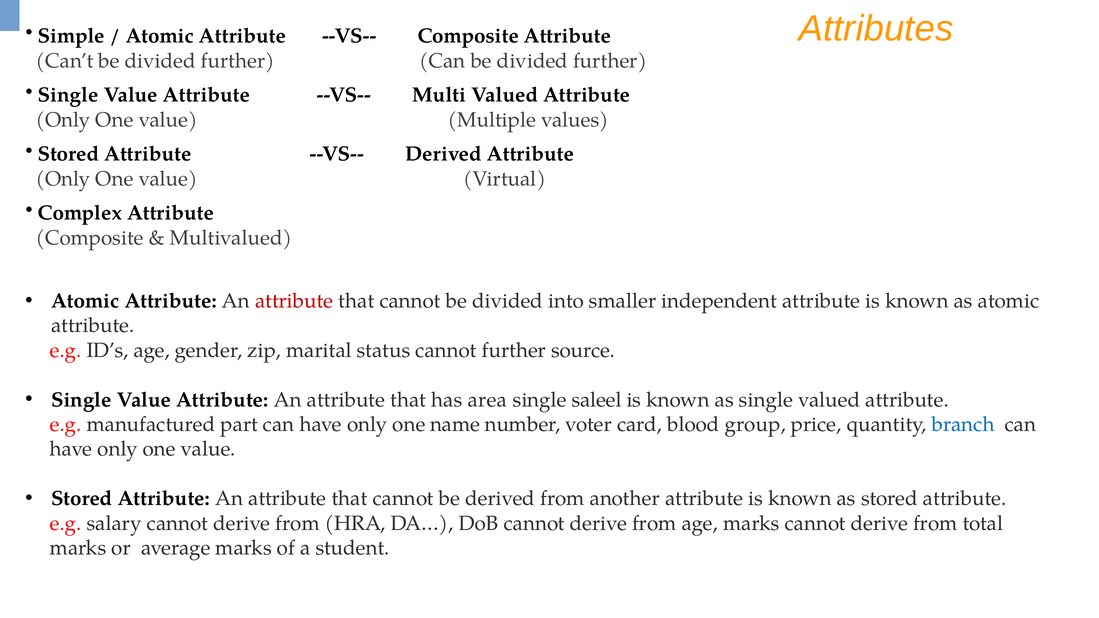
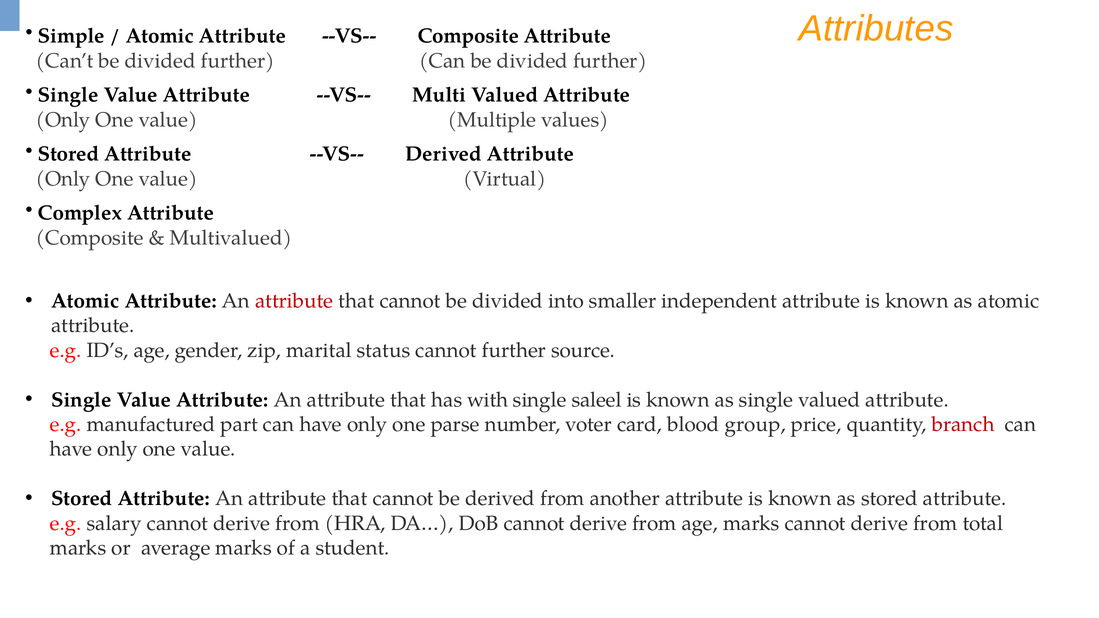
area: area -> with (488, 400)
name: name -> parse (455, 425)
branch colour: blue -> red (963, 425)
